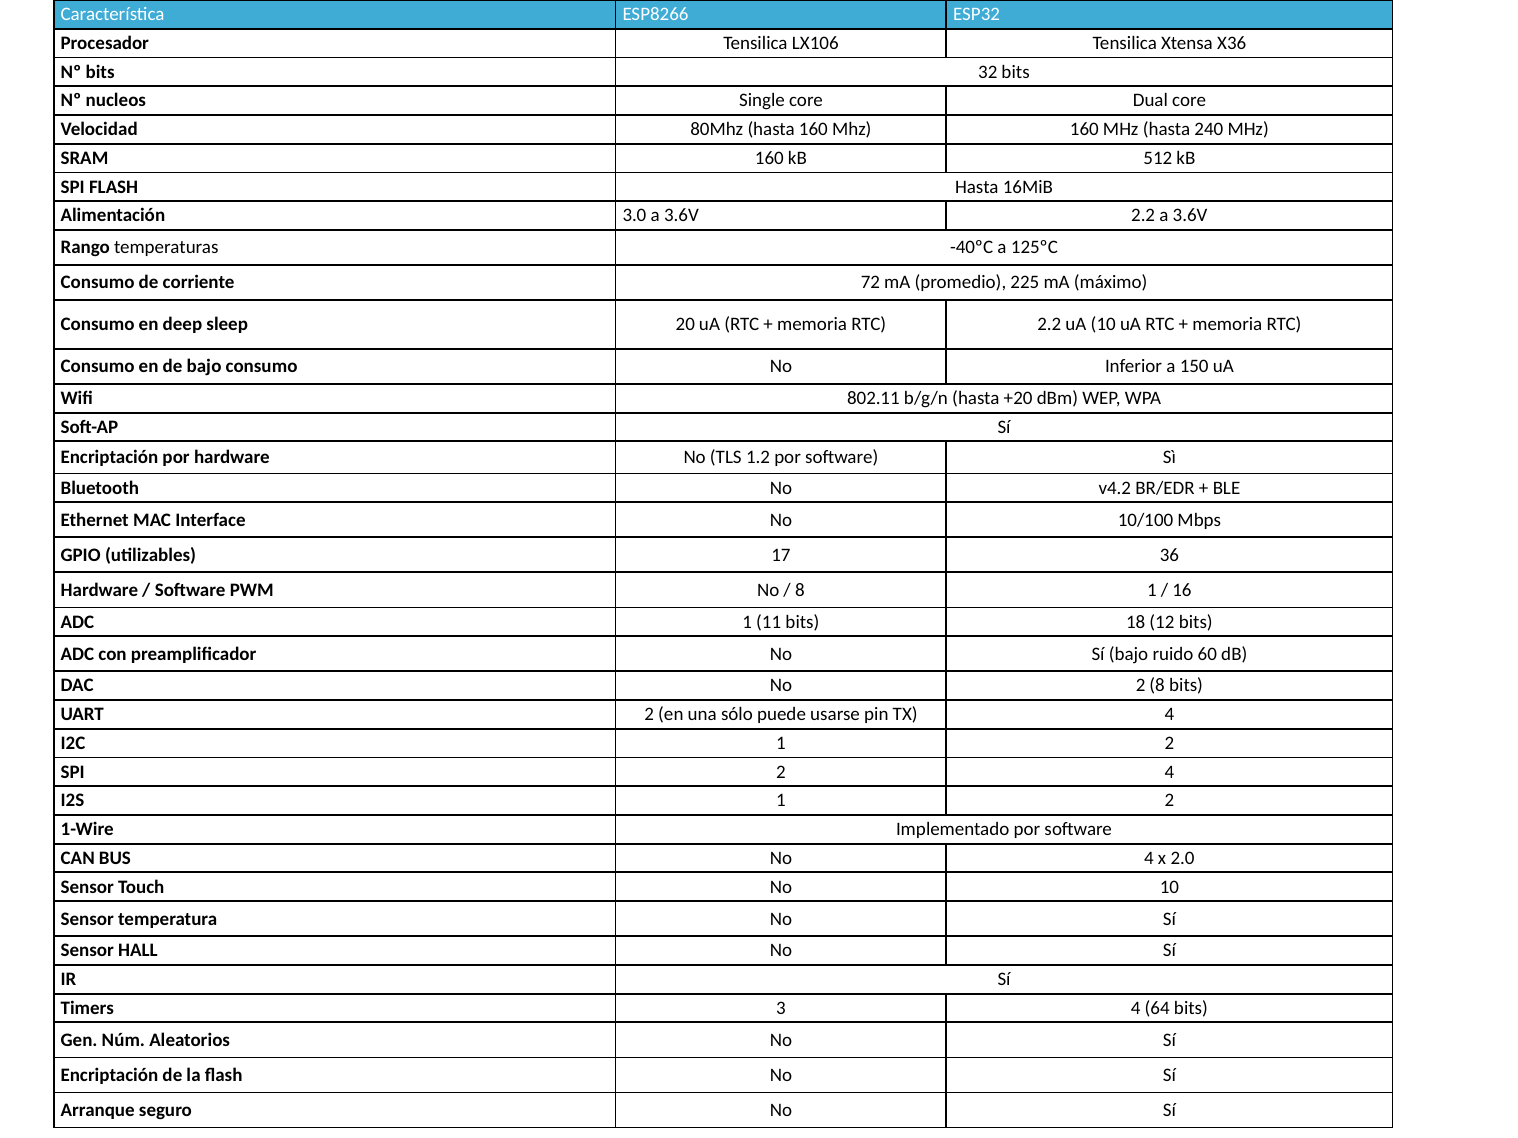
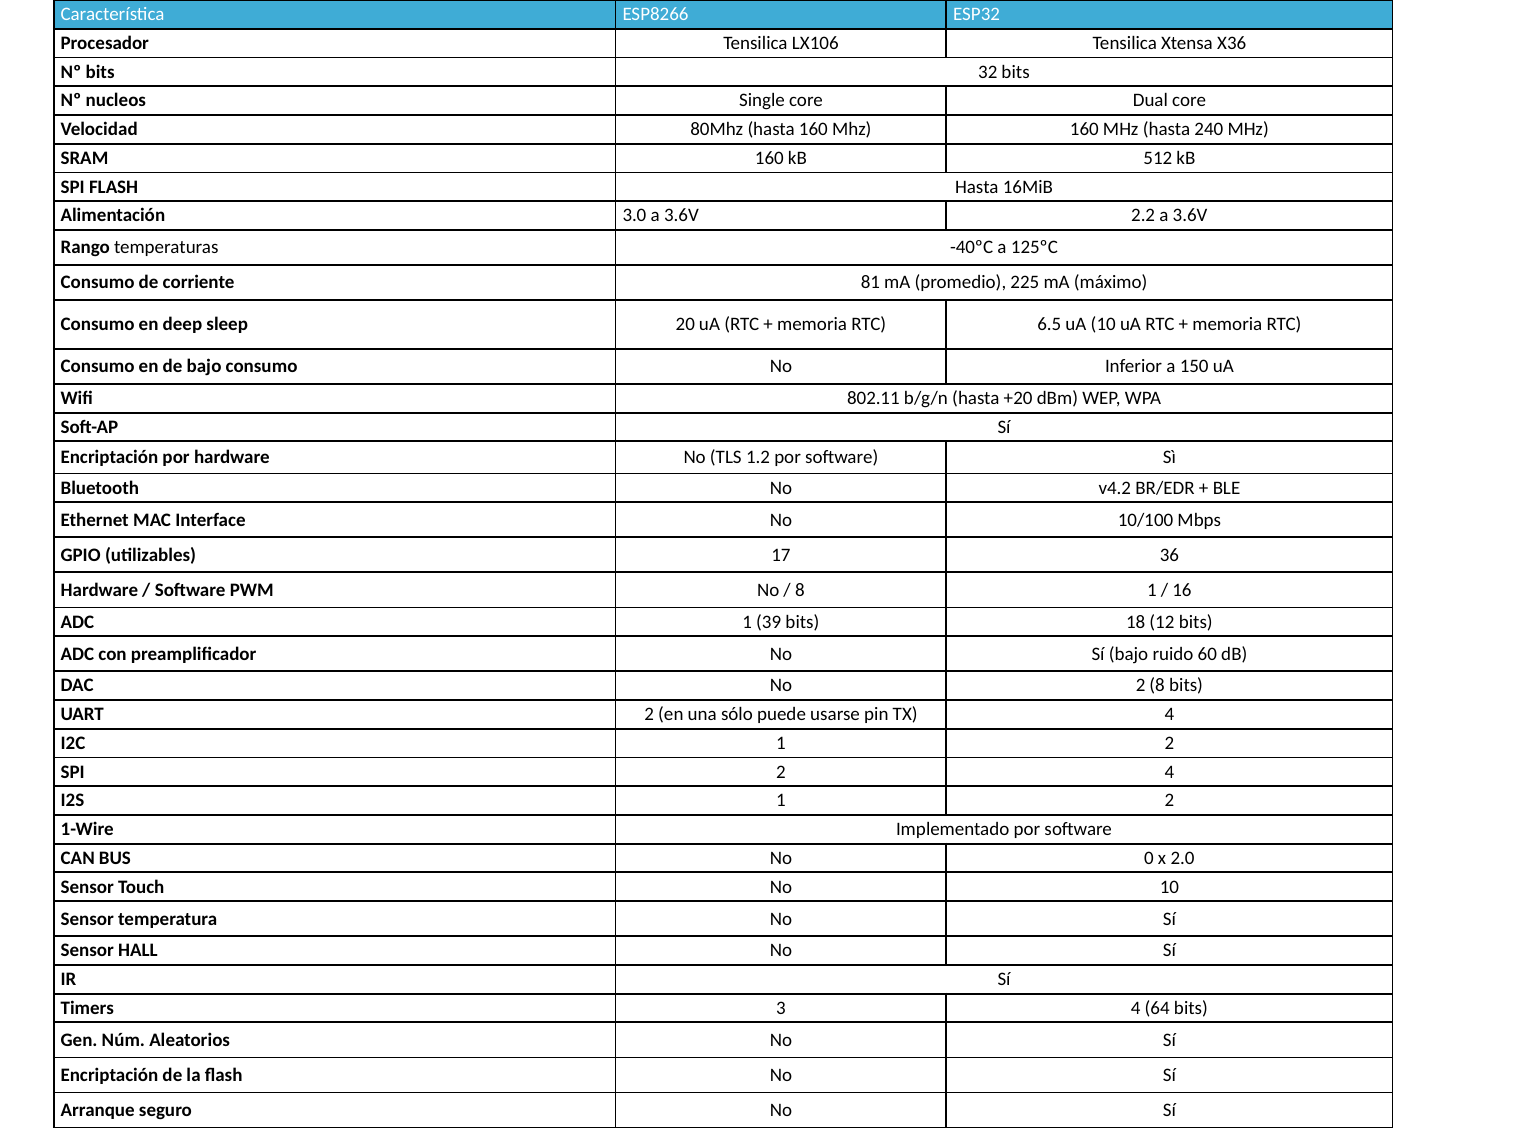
72: 72 -> 81 (870, 283)
RTC 2.2: 2.2 -> 6.5 (1049, 325)
11: 11 -> 39 (769, 622)
No 4: 4 -> 0 (1149, 859)
